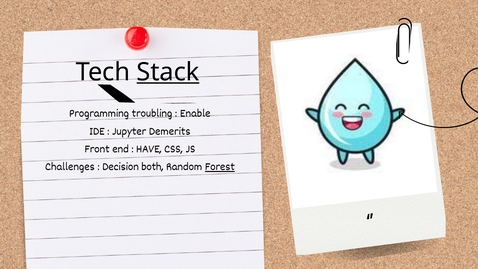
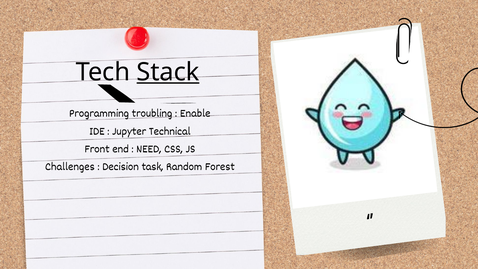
Demerits: Demerits -> Technical (170, 131)
HAVE: HAVE -> NEED (149, 148)
both: both -> task (153, 166)
Forest underline: present -> none (220, 166)
